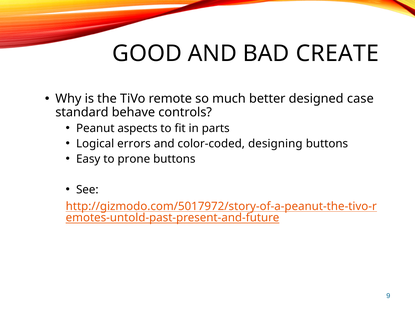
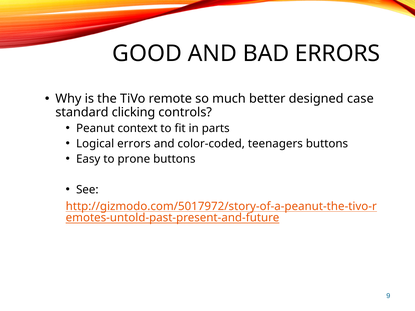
BAD CREATE: CREATE -> ERRORS (338, 53)
behave: behave -> clicking (133, 112)
aspects: aspects -> context (137, 128)
designing: designing -> teenagers (275, 144)
